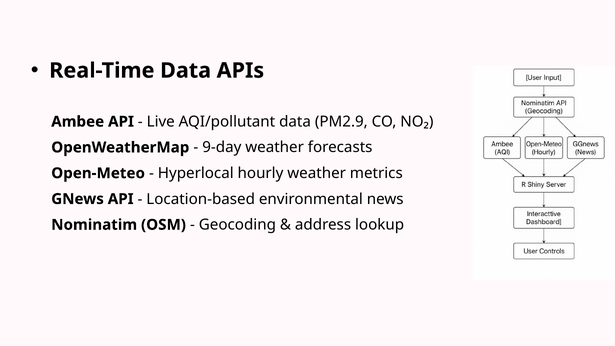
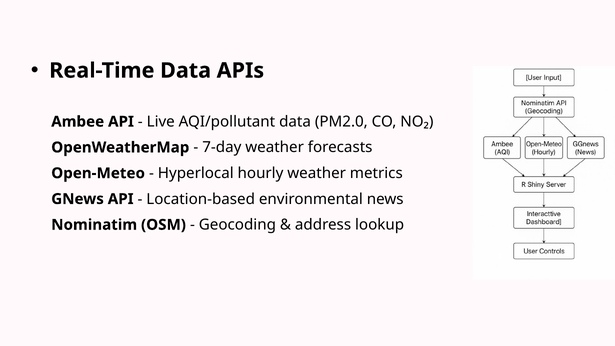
PM2.9: PM2.9 -> PM2.0 (341, 122)
9-day: 9-day -> 7-day (222, 147)
